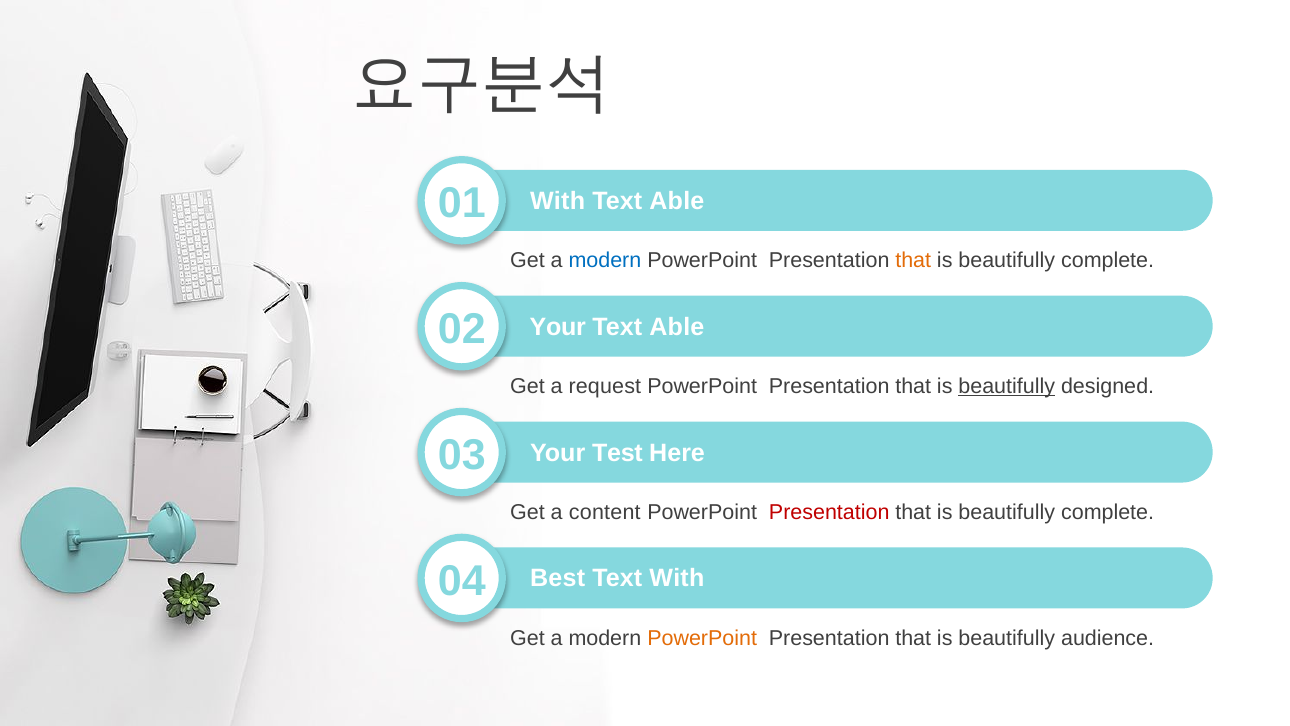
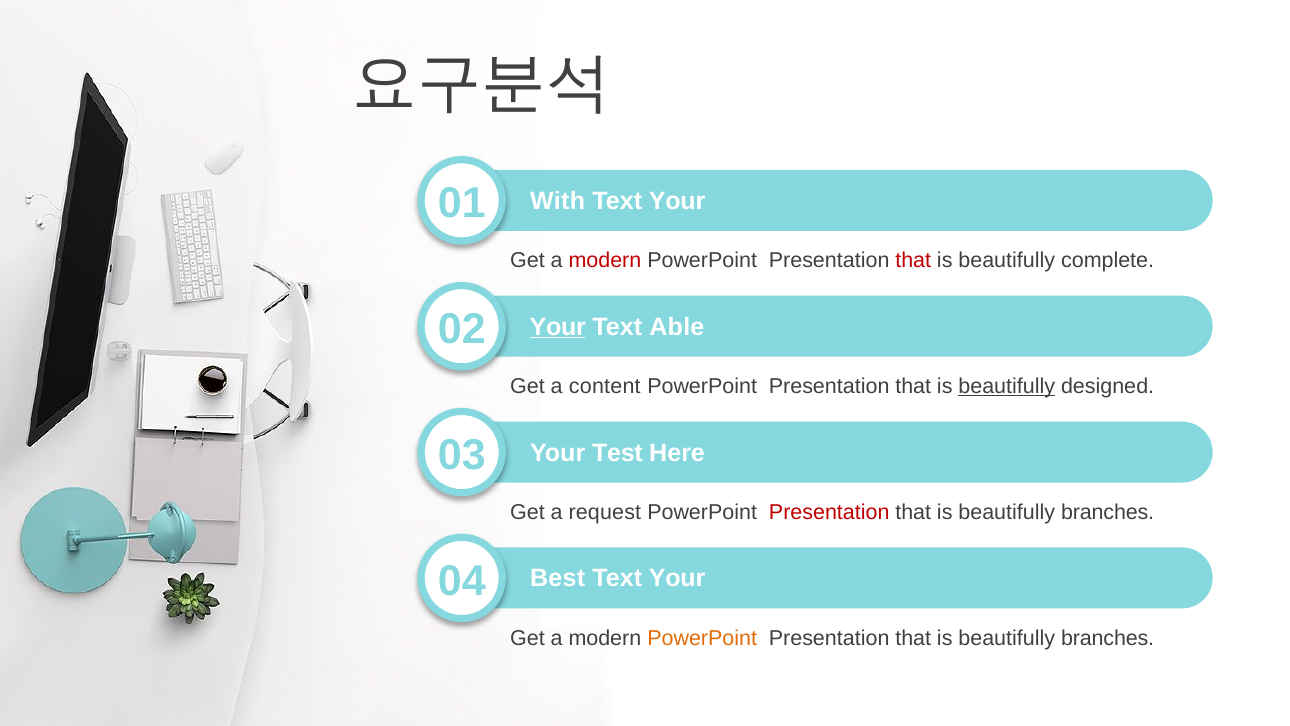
Able: Able -> Your (677, 201)
modern colour: blue -> red (605, 261)
that colour: orange -> red (913, 261)
Your underline: none -> present (558, 327)
request: request -> content (605, 386)
content: content -> request (605, 512)
complete: complete -> branches (1108, 512)
With: With -> Your (677, 578)
audience: audience -> branches (1108, 638)
